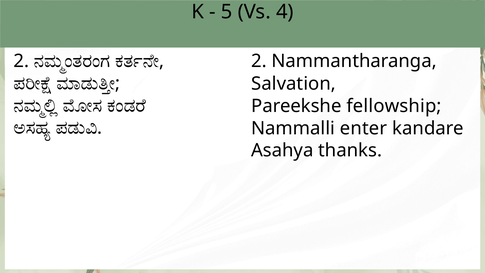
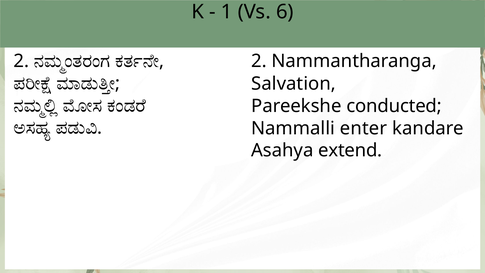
5: 5 -> 1 (227, 12)
4: 4 -> 6 (285, 12)
fellowship: fellowship -> conducted (394, 106)
thanks: thanks -> extend (350, 150)
